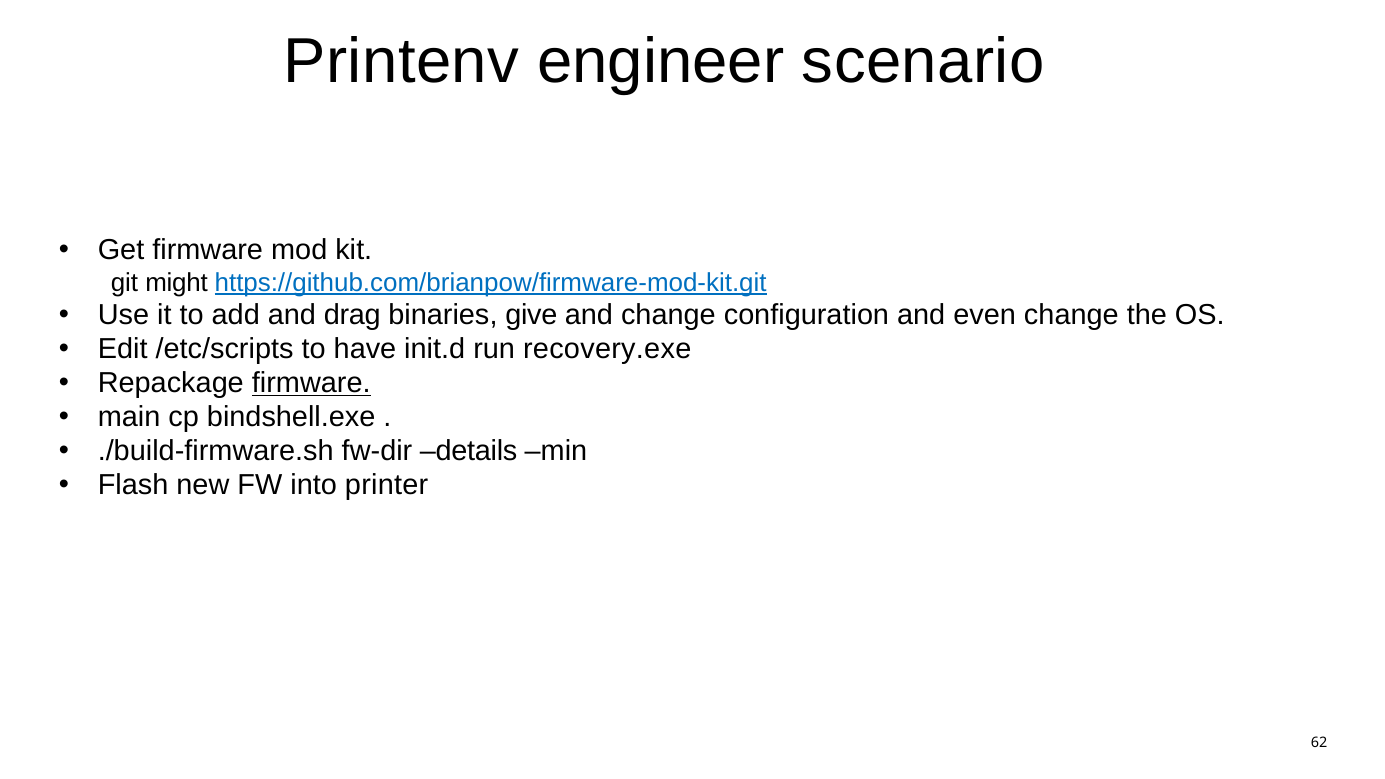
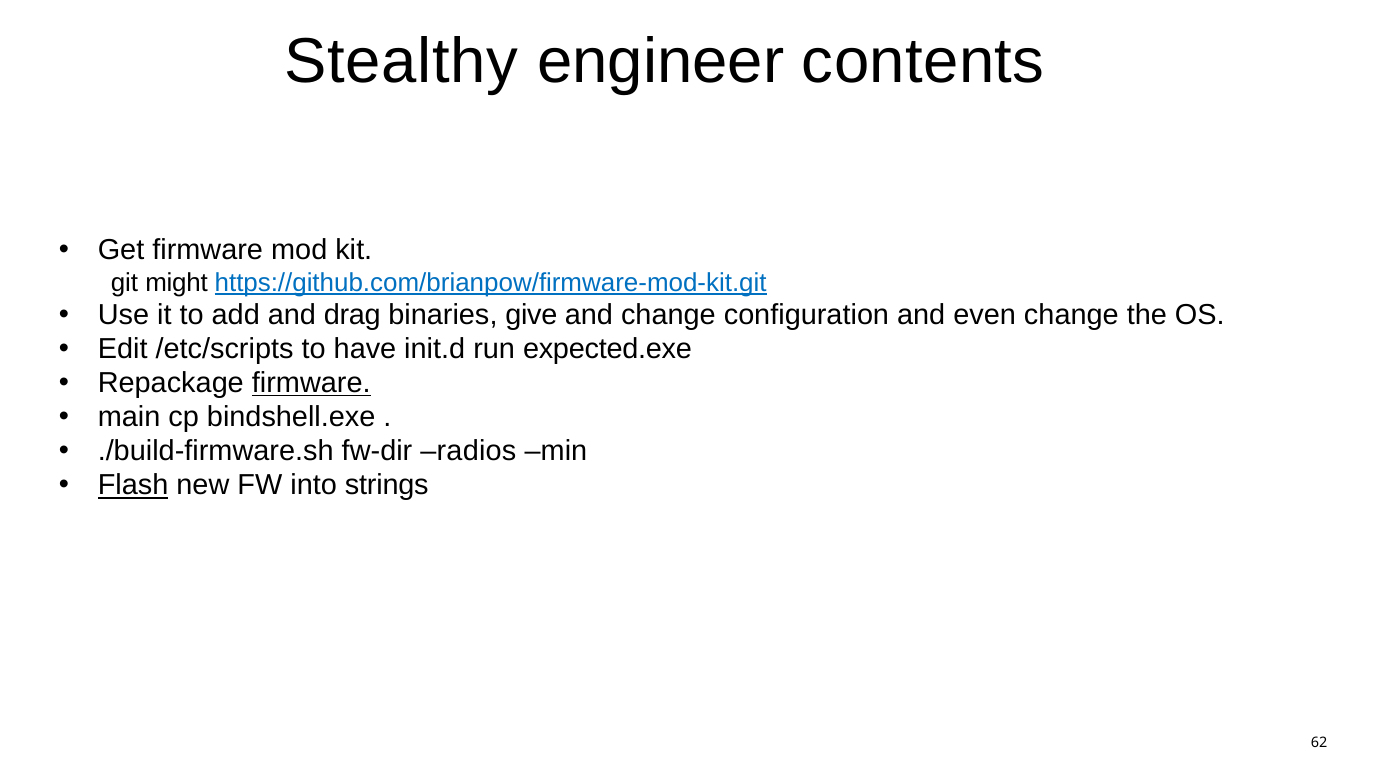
Printenv: Printenv -> Stealthy (401, 62)
scenario: scenario -> contents (923, 62)
recovery.exe: recovery.exe -> expected.exe (607, 349)
details: details -> radios (468, 451)
Flash underline: none -> present (133, 485)
printer: printer -> strings (387, 485)
